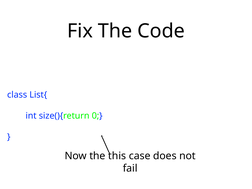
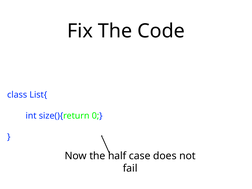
this: this -> half (117, 156)
